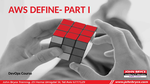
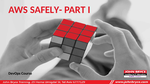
DEFINE-: DEFINE- -> SAFELY- (46, 10)
